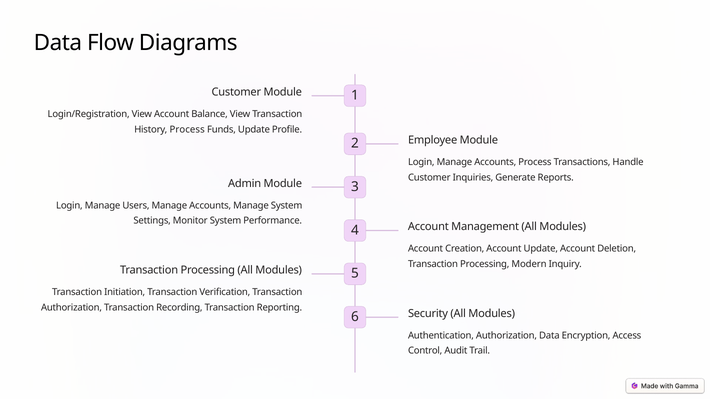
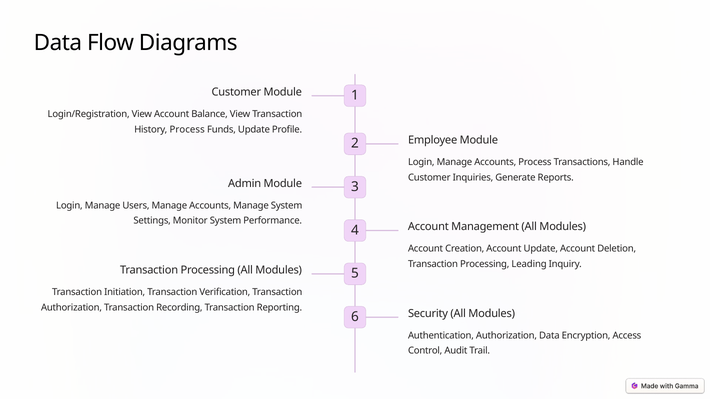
Modern: Modern -> Leading (529, 264)
